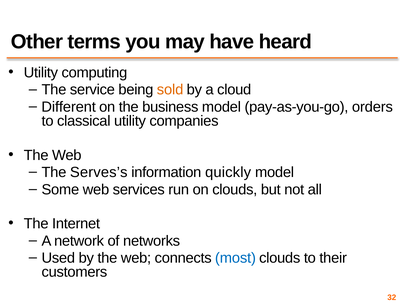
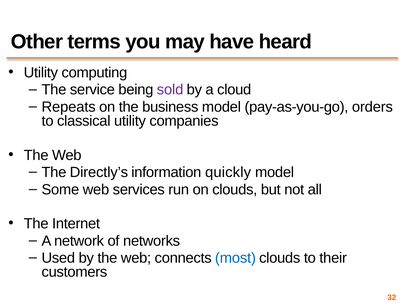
sold colour: orange -> purple (170, 90)
Different: Different -> Repeats (69, 107)
Serves’s: Serves’s -> Directly’s (99, 172)
